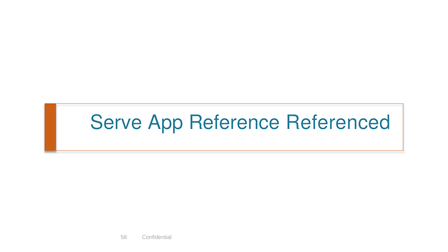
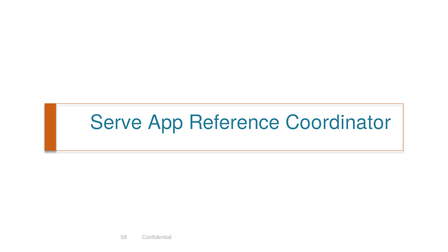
Referenced: Referenced -> Coordinator (338, 123)
